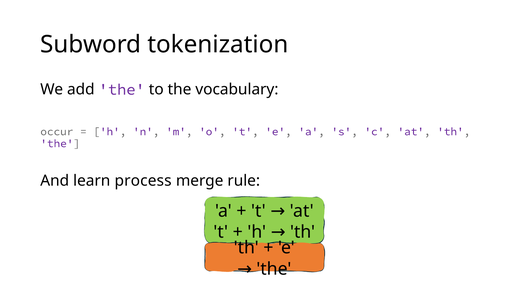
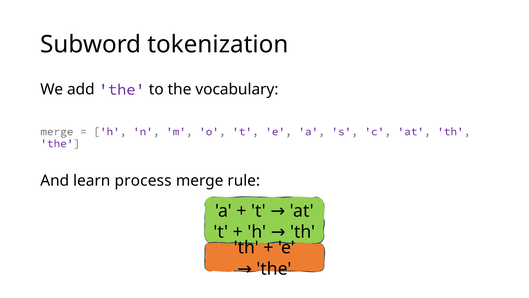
occur: occur -> merge (57, 131)
